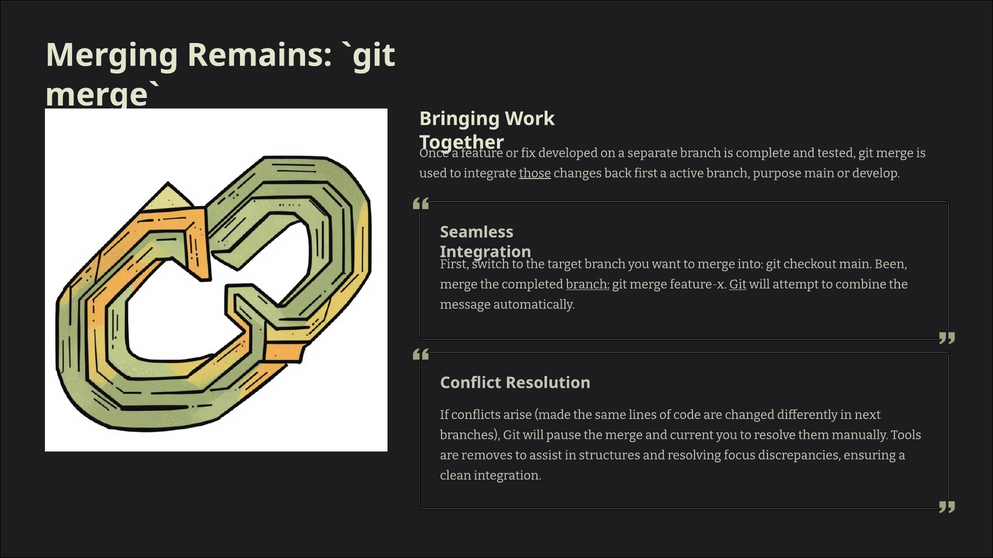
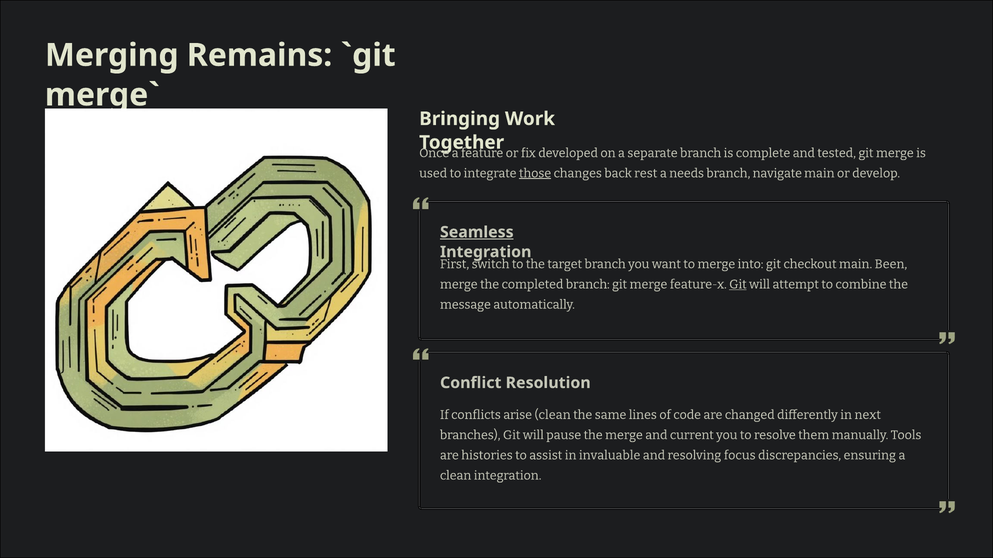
back first: first -> rest (646, 173)
active: active -> needs (687, 173)
purpose: purpose -> navigate (777, 173)
Seamless underline: none -> present (477, 232)
branch underline: present -> none (588, 285)
arise made: made -> clean (553, 415)
removes: removes -> histories (487, 456)
structures: structures -> invaluable (610, 456)
